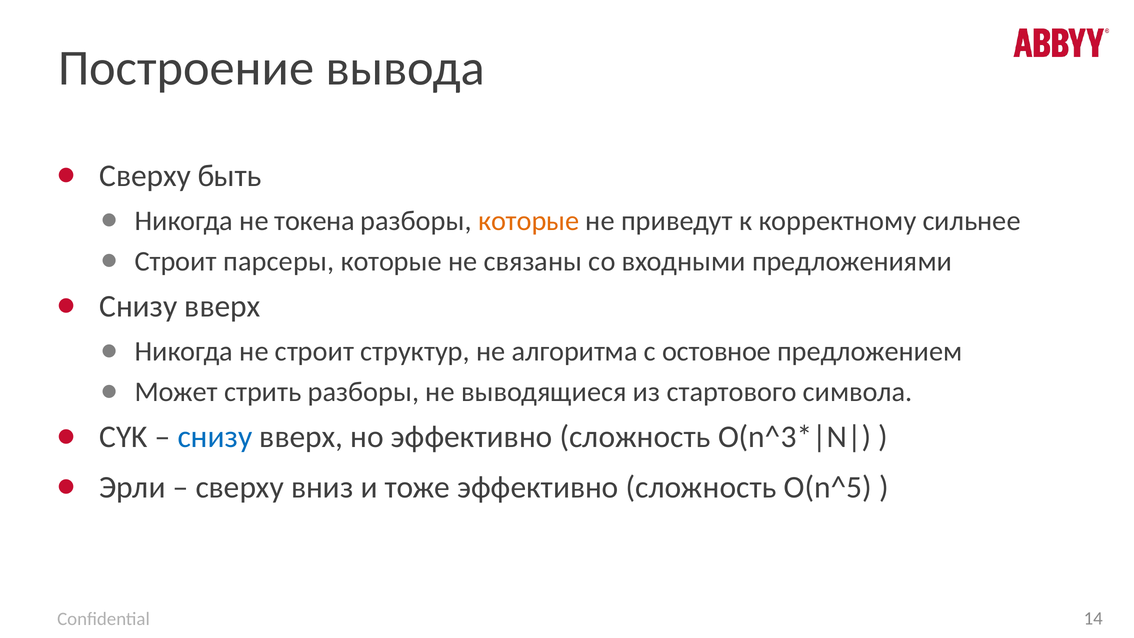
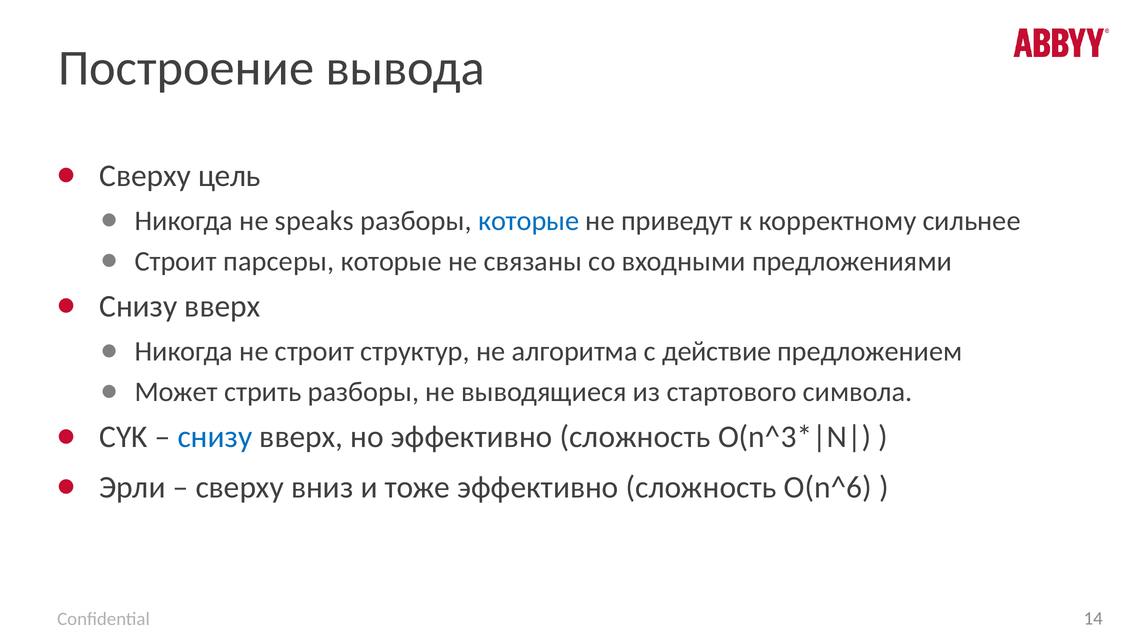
быть: быть -> цель (229, 176)
токена: токена -> speaks (314, 221)
которые colour: orange -> blue (529, 221)
остовное: остовное -> действие (717, 351)
O(n^5: O(n^5 -> O(n^6 (828, 487)
